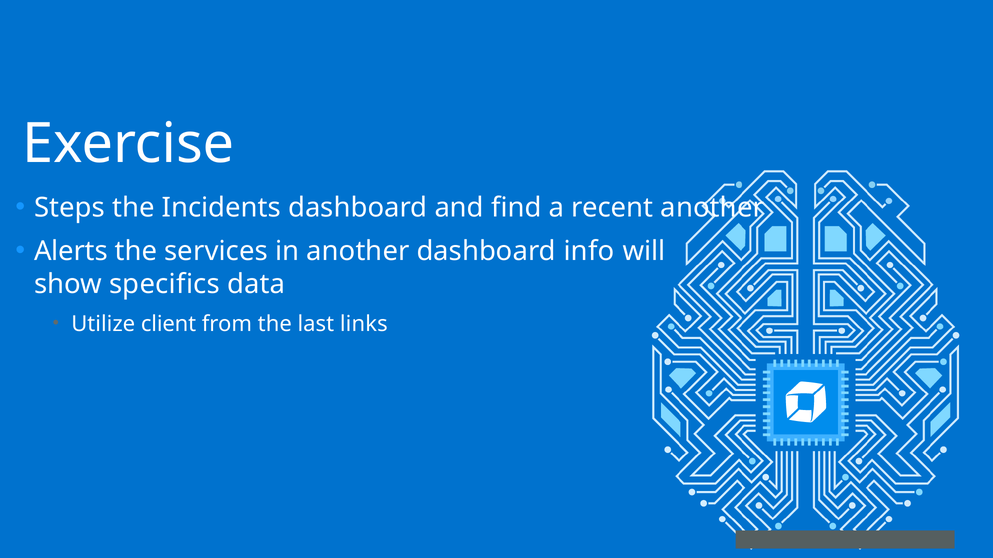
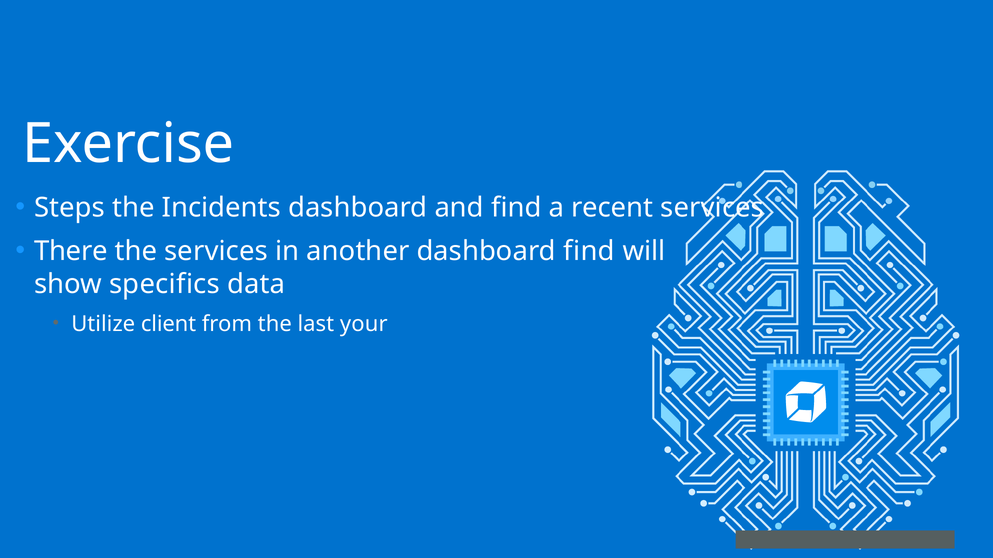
recent another: another -> services (712, 208)
Alerts: Alerts -> There (71, 251)
dashboard info: info -> find (589, 251)
links: links -> your (364, 324)
